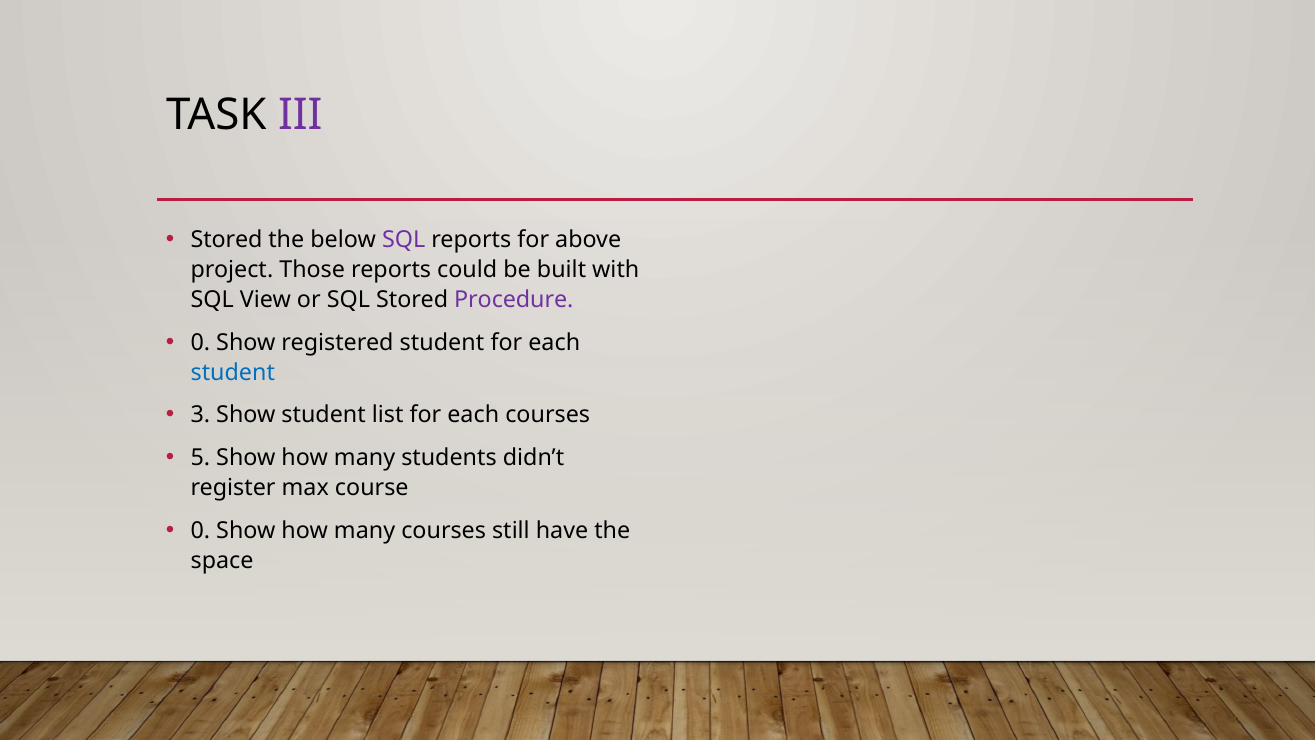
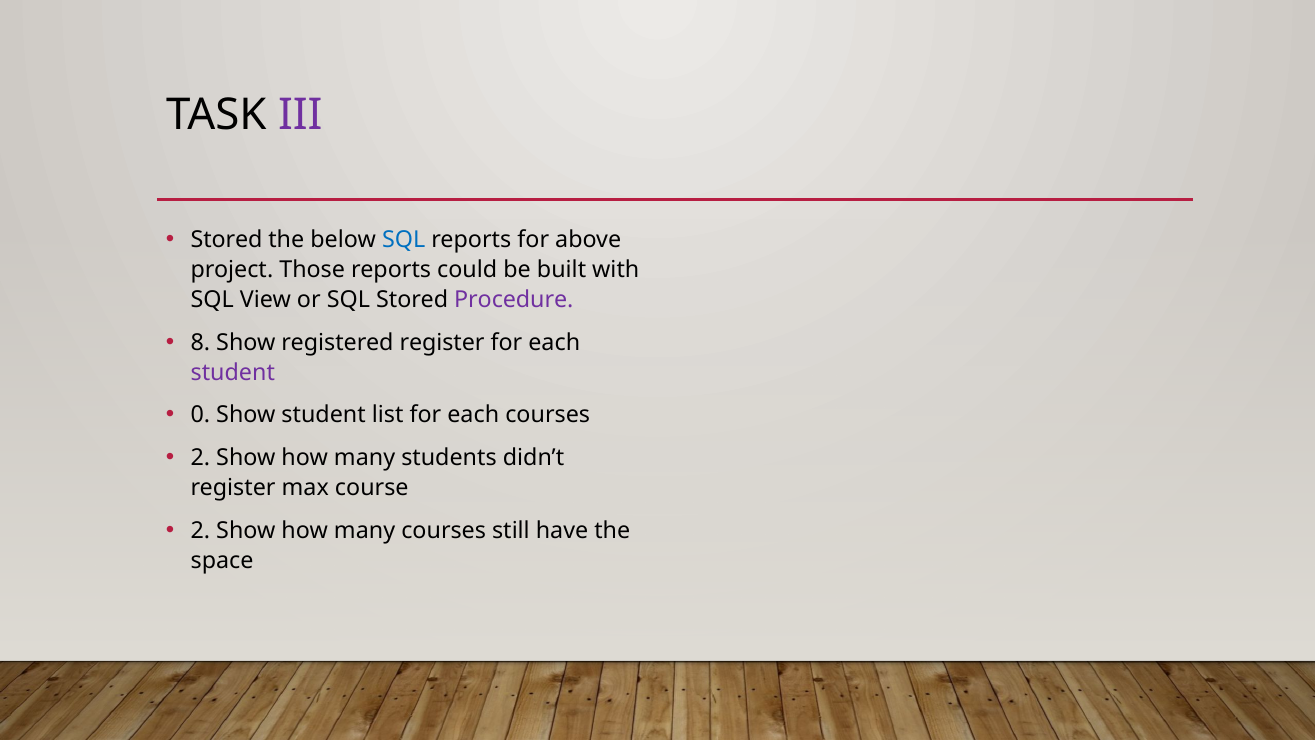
SQL colour: purple -> blue (404, 240)
0: 0 -> 8 (200, 342)
registered student: student -> register (442, 342)
student colour: blue -> purple (233, 373)
3: 3 -> 0 (200, 415)
5: 5 -> 2 (200, 458)
0: 0 -> 2 (200, 530)
